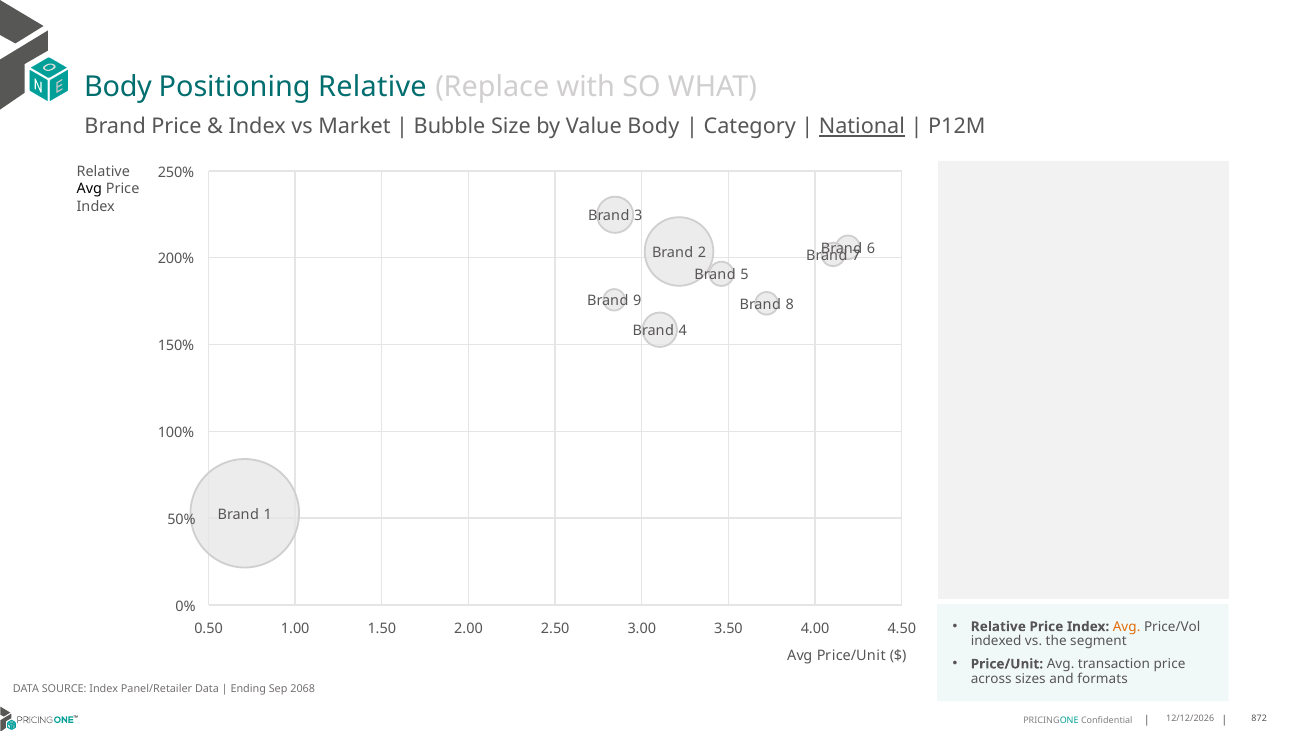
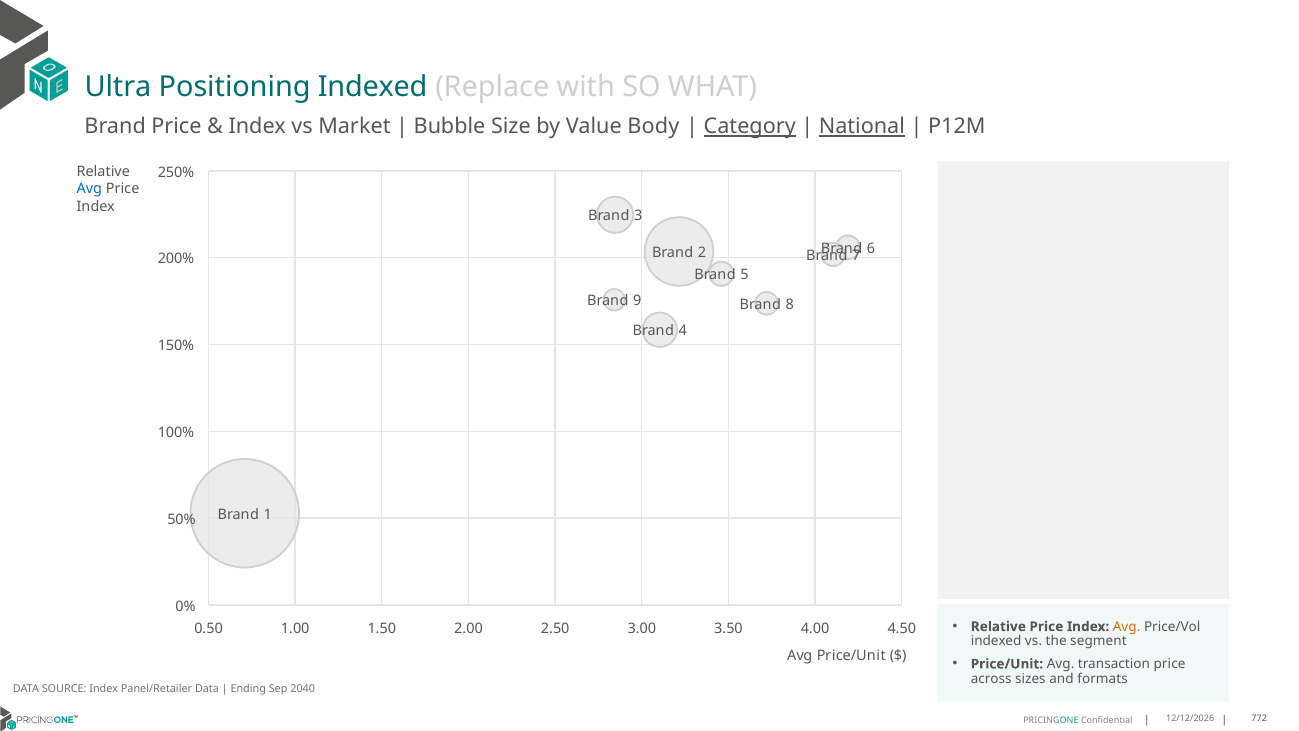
Body: Body -> Ultra (118, 87)
Positioning Relative: Relative -> Indexed (373, 87)
Category underline: none -> present (750, 127)
Avg colour: black -> blue (89, 189)
2068: 2068 -> 2040 (303, 688)
872: 872 -> 772 (1259, 718)
